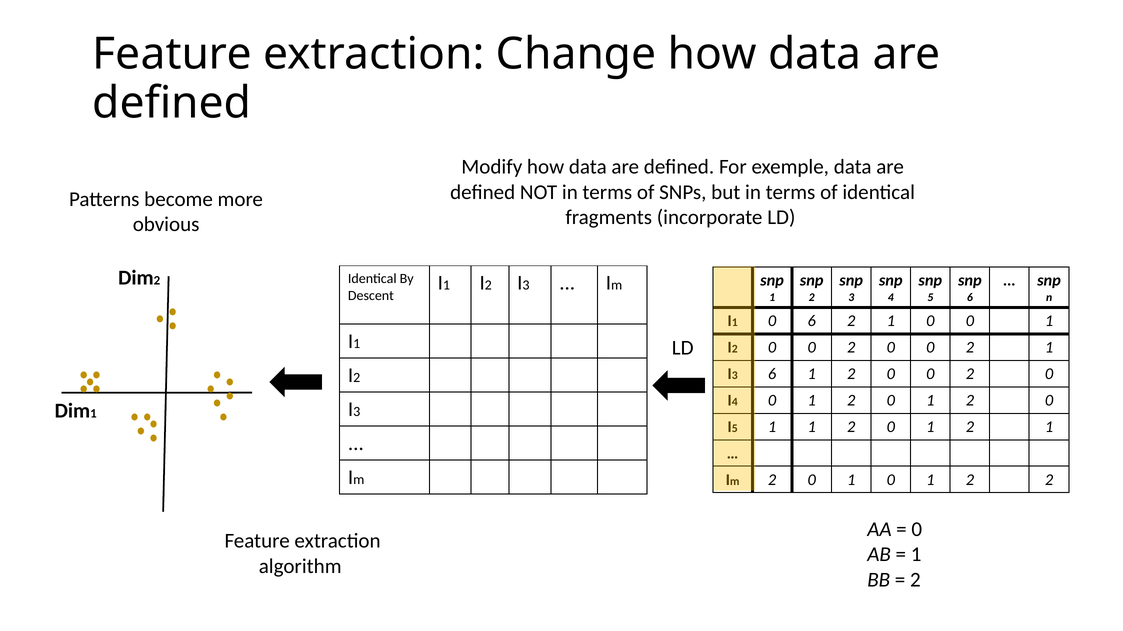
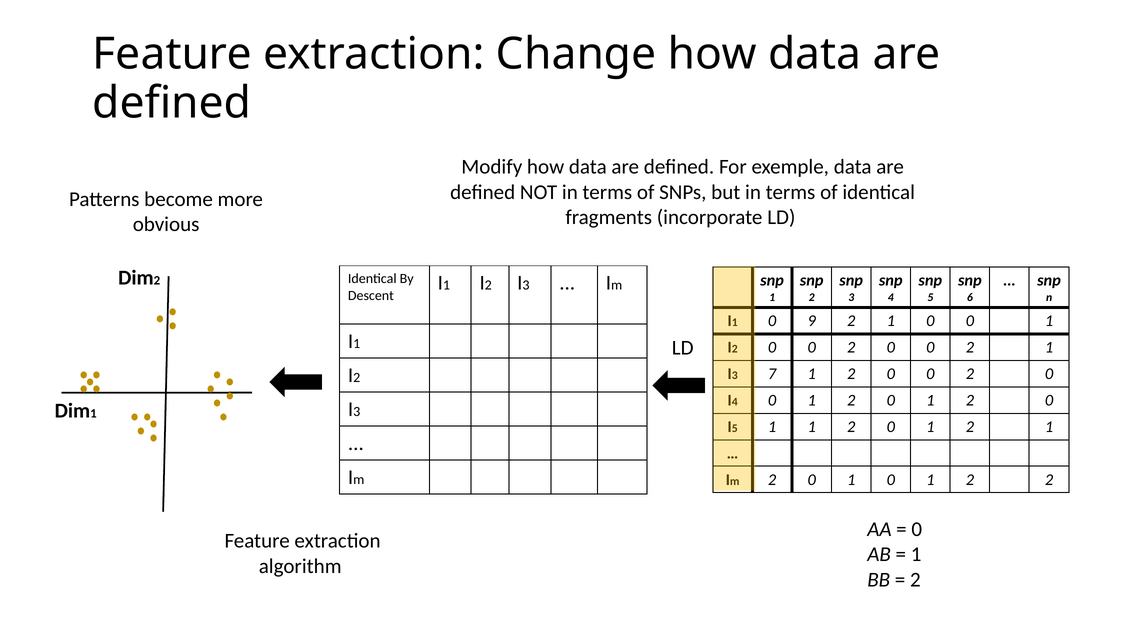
0 6: 6 -> 9 (812, 321)
6: 6 -> 7 (772, 374)
